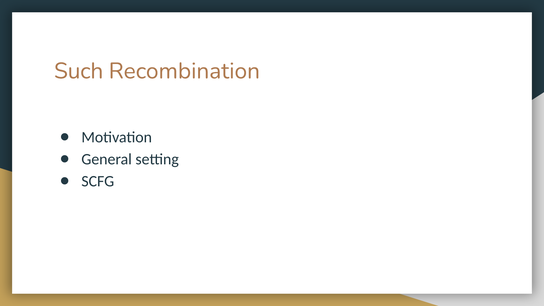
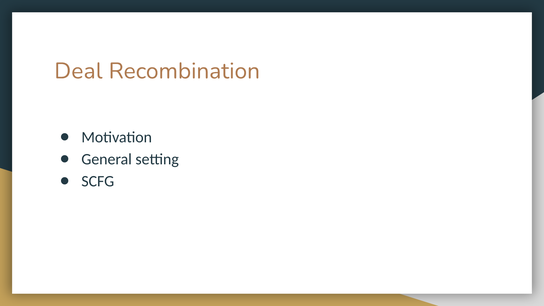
Such: Such -> Deal (78, 71)
